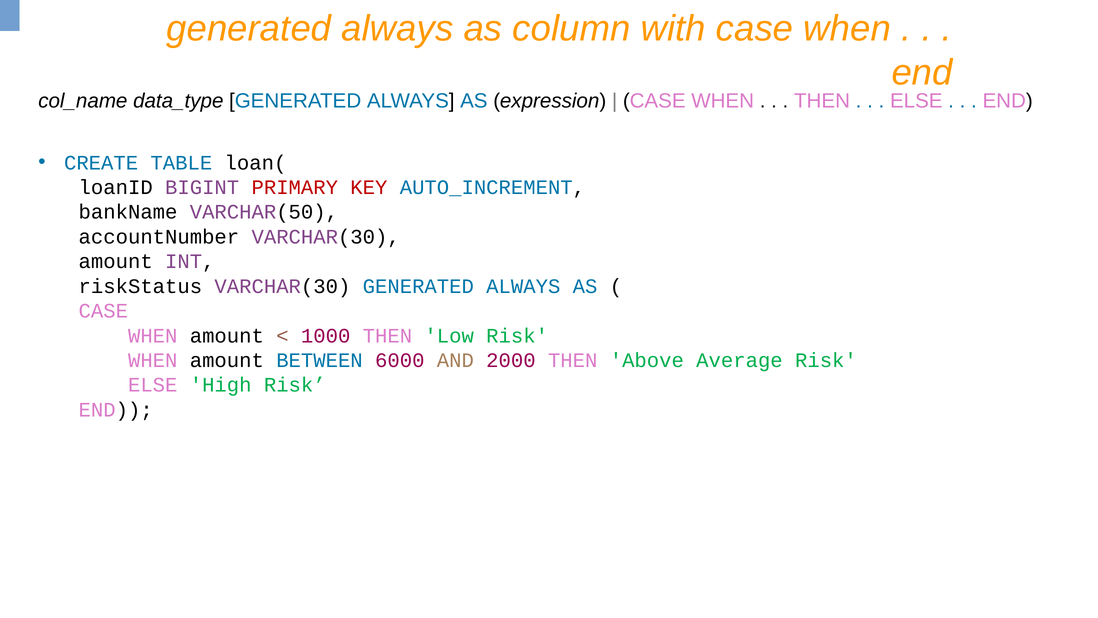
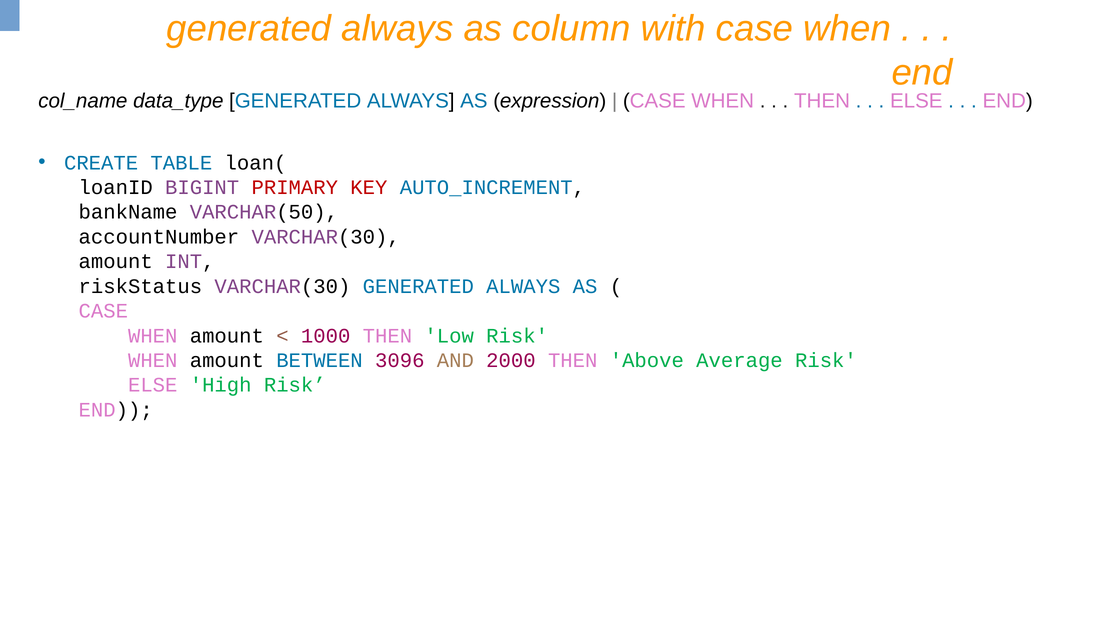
6000: 6000 -> 3096 (400, 360)
